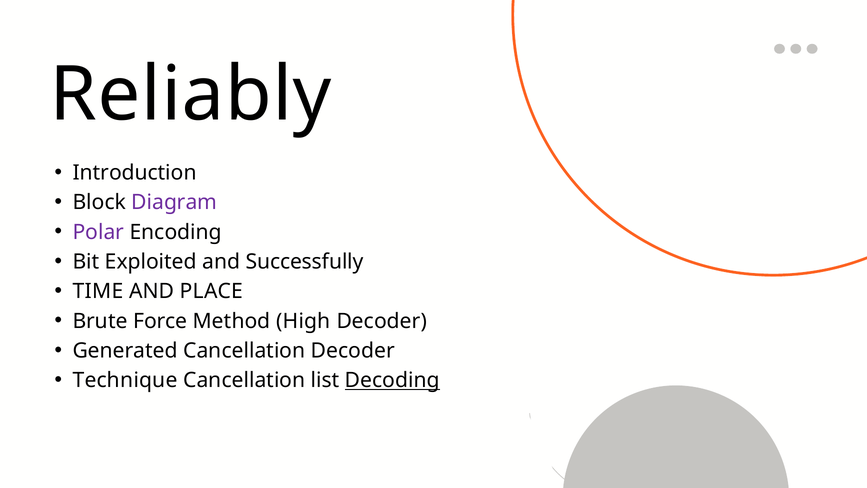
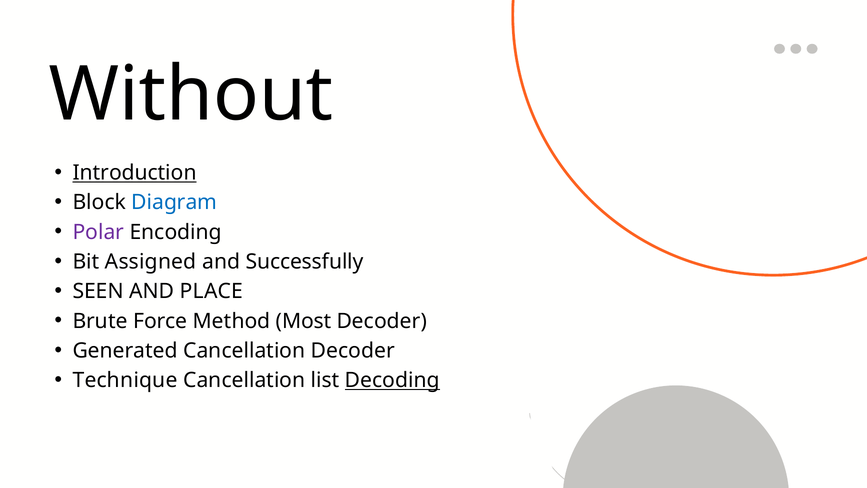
Reliably: Reliably -> Without (191, 95)
Introduction underline: none -> present (135, 173)
Diagram colour: purple -> blue (174, 202)
Exploited: Exploited -> Assigned (151, 262)
TIME: TIME -> SEEN (98, 291)
High: High -> Most (304, 321)
